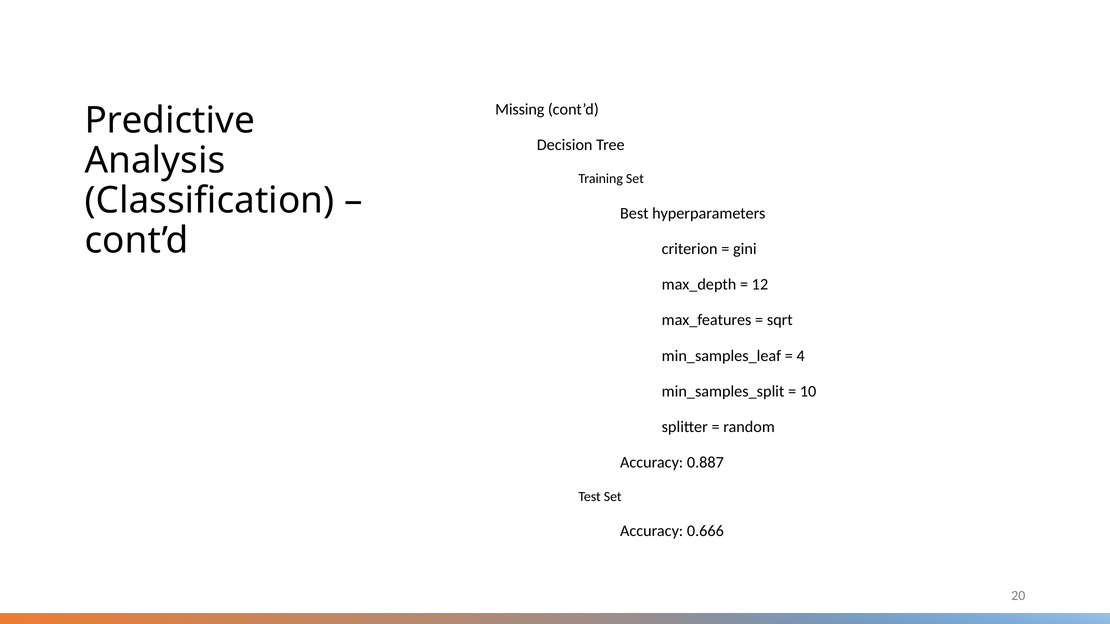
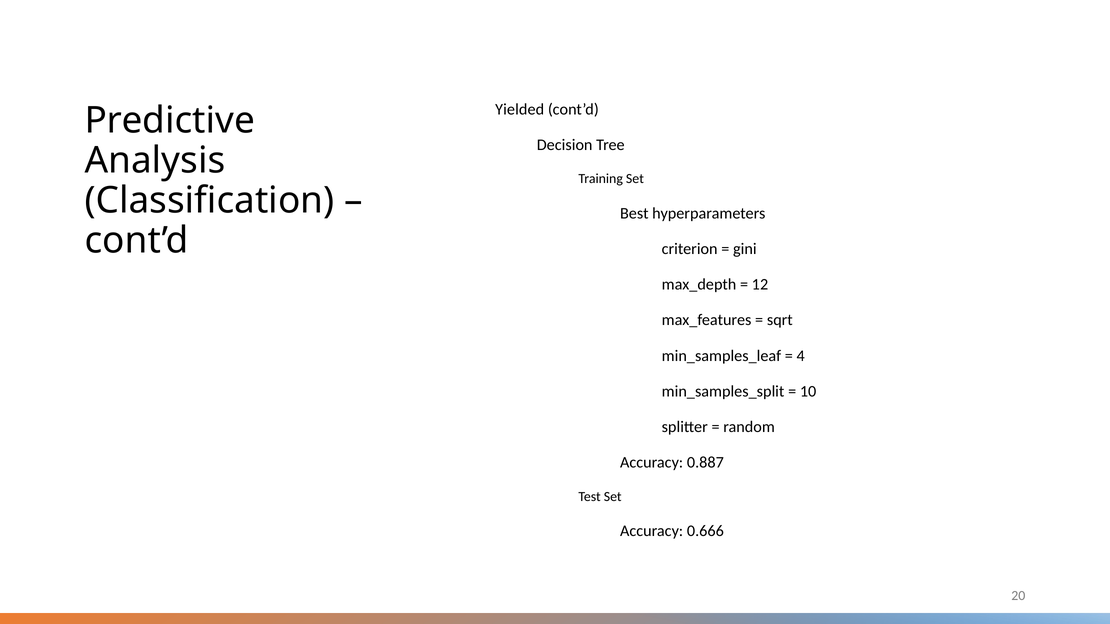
Missing: Missing -> Yielded (520, 109)
